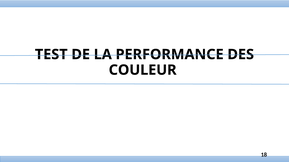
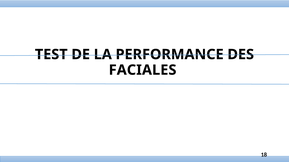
COULEUR: COULEUR -> FACIALES (143, 70)
